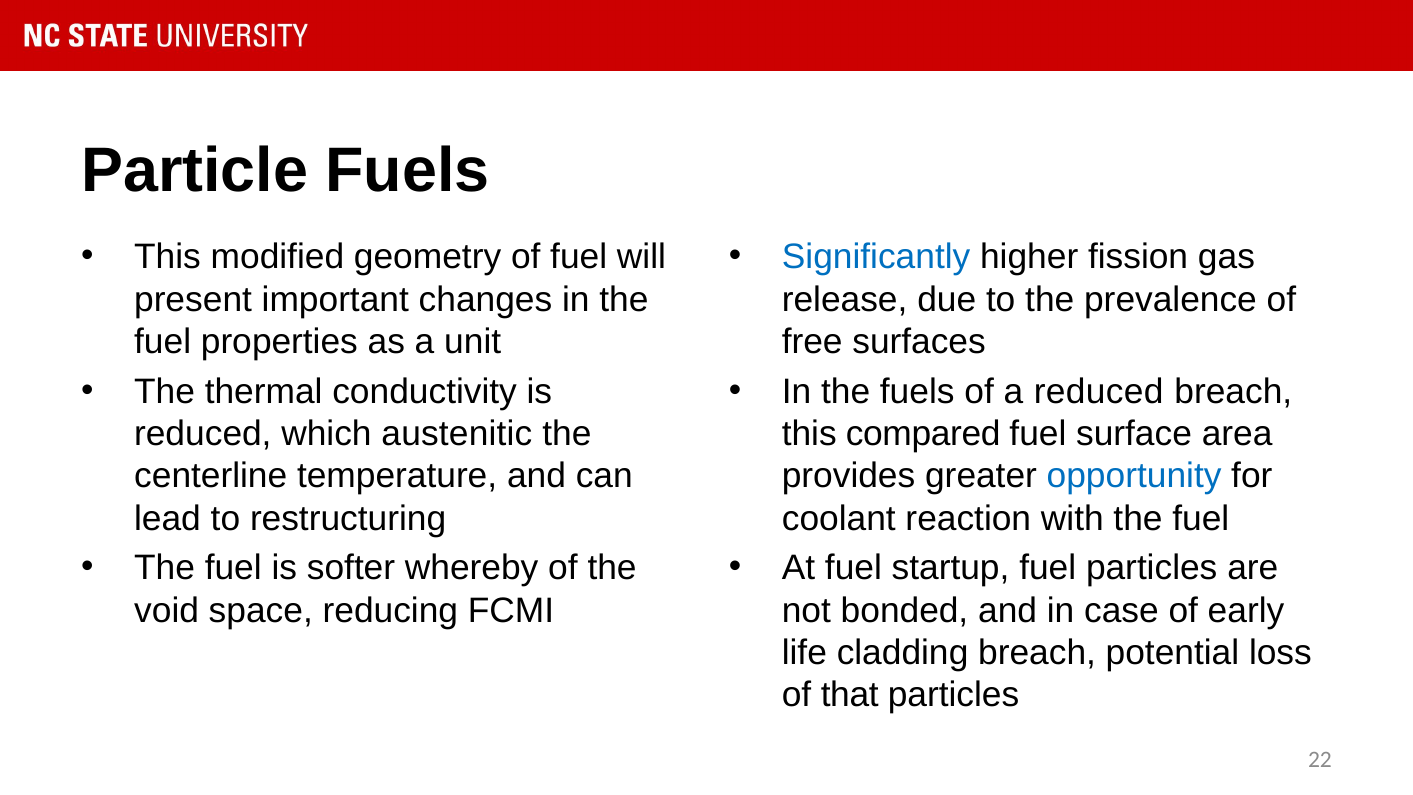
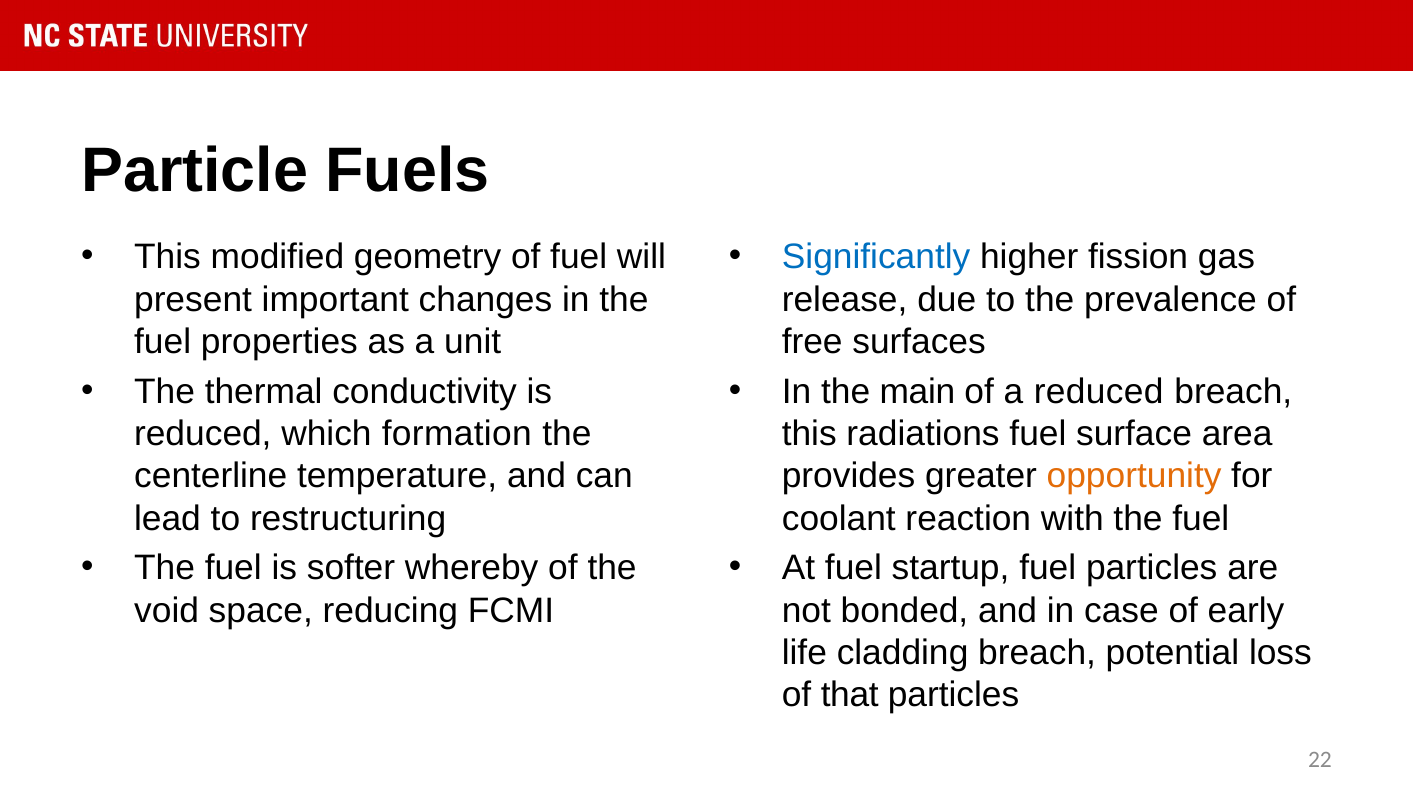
the fuels: fuels -> main (917, 391)
austenitic: austenitic -> formation (457, 434)
compared: compared -> radiations (923, 434)
opportunity colour: blue -> orange (1134, 476)
